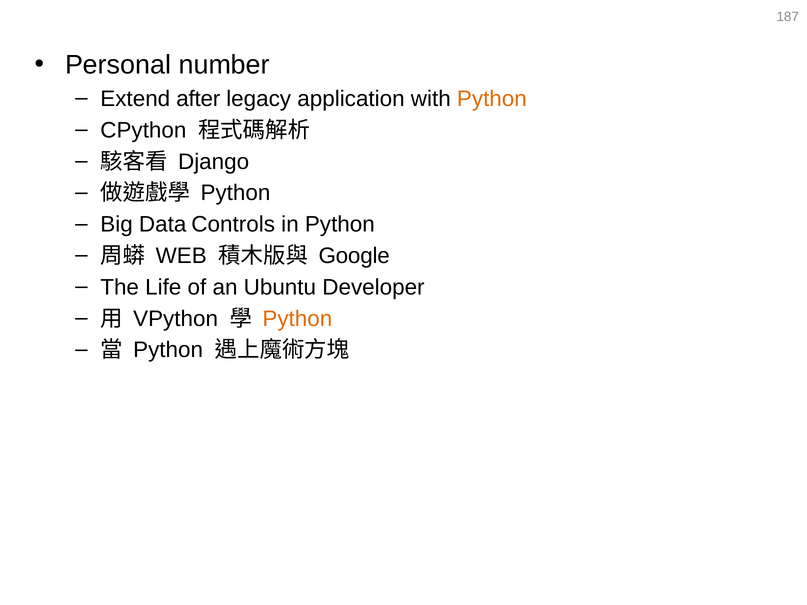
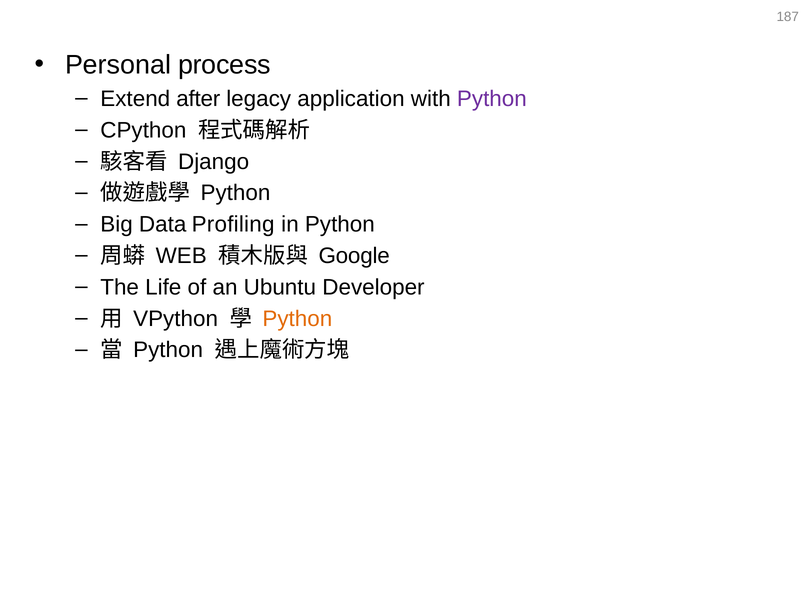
number: number -> process (224, 65)
Python colour: orange -> purple (492, 99)
Controls: Controls -> Profiling (233, 225)
